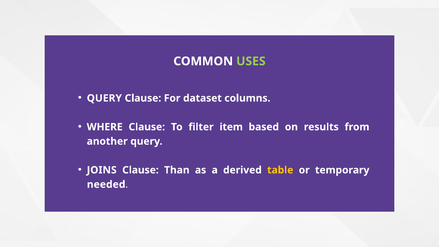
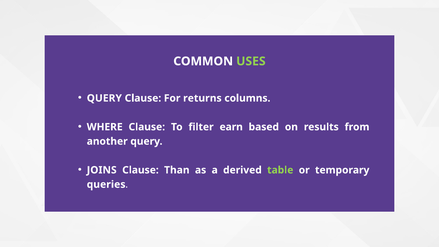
dataset: dataset -> returns (202, 98)
item: item -> earn (231, 127)
table colour: yellow -> light green (280, 170)
needed: needed -> queries (106, 184)
